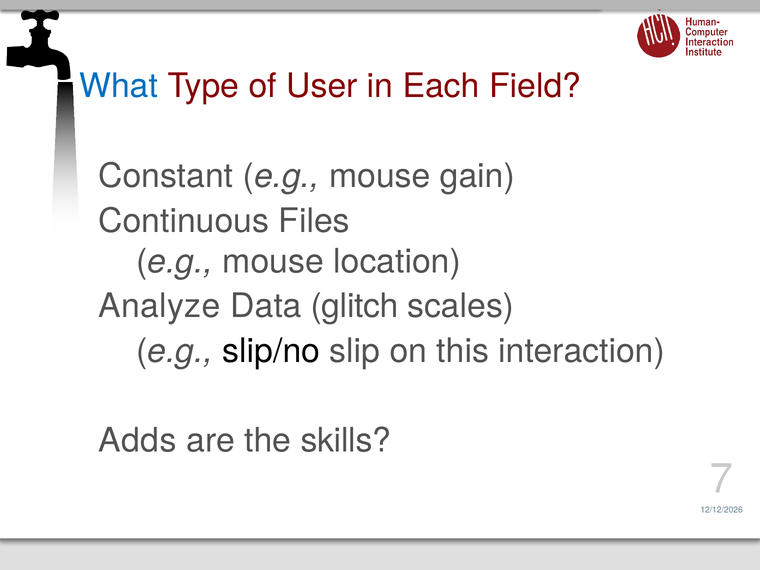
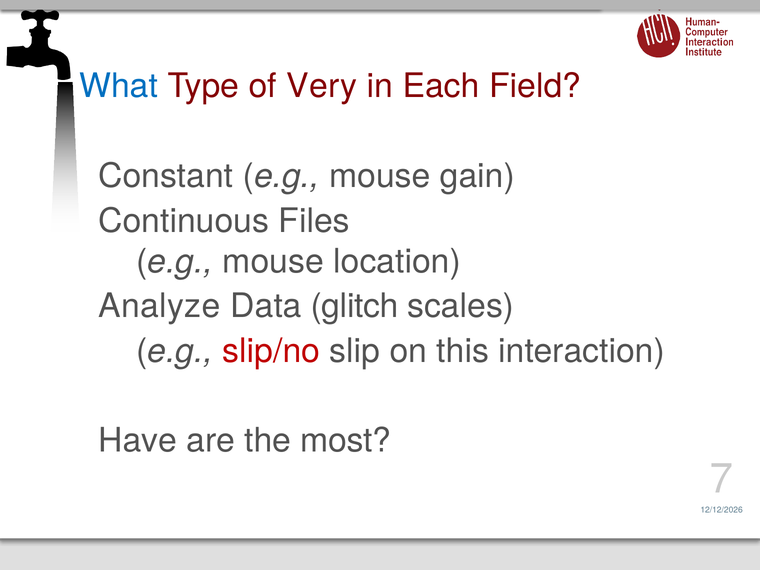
User: User -> Very (322, 86)
slip/no colour: black -> red (271, 351)
Adds: Adds -> Have (138, 441)
skills: skills -> most (346, 441)
